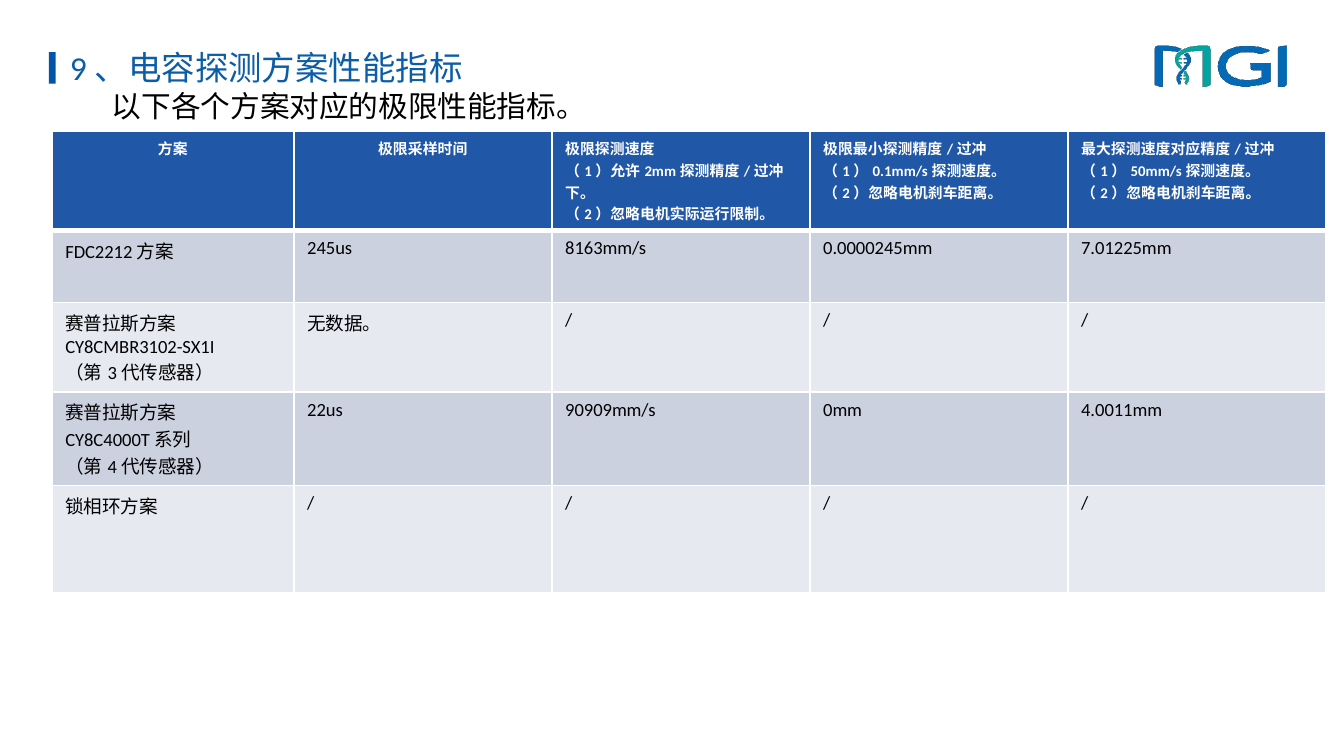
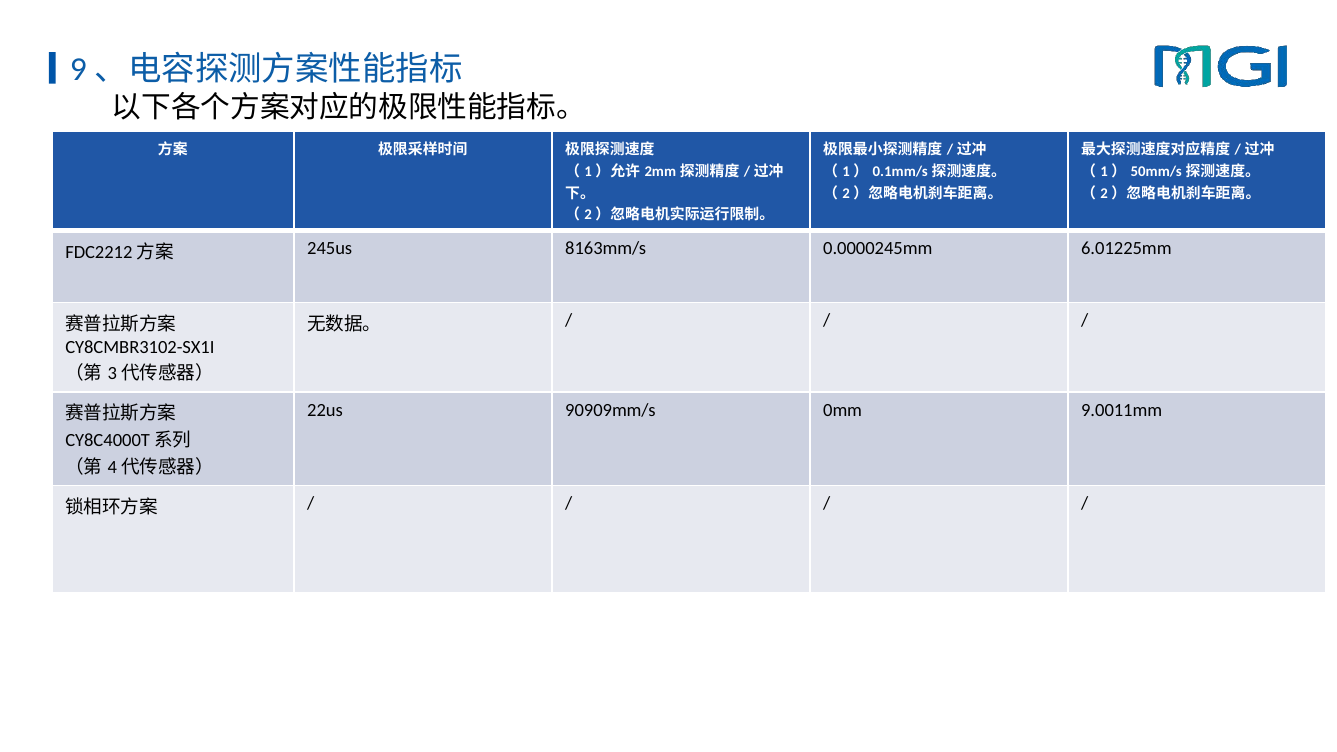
7.01225mm: 7.01225mm -> 6.01225mm (1126, 249)
4.0011mm: 4.0011mm -> 9.0011mm (1122, 410)
